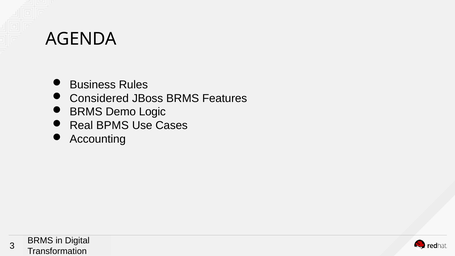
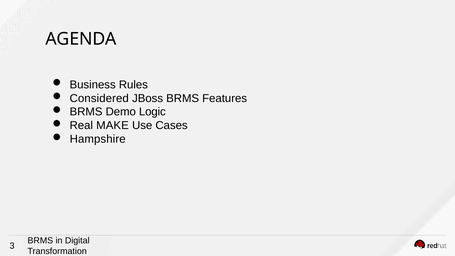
BPMS: BPMS -> MAKE (112, 126)
Accounting: Accounting -> Hampshire (98, 139)
